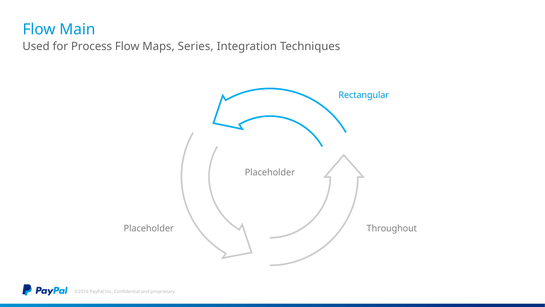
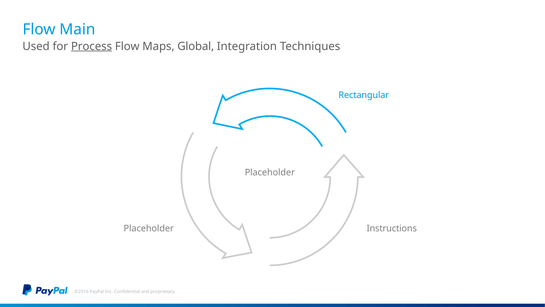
Process underline: none -> present (92, 46)
Series: Series -> Global (196, 46)
Throughout: Throughout -> Instructions (392, 228)
